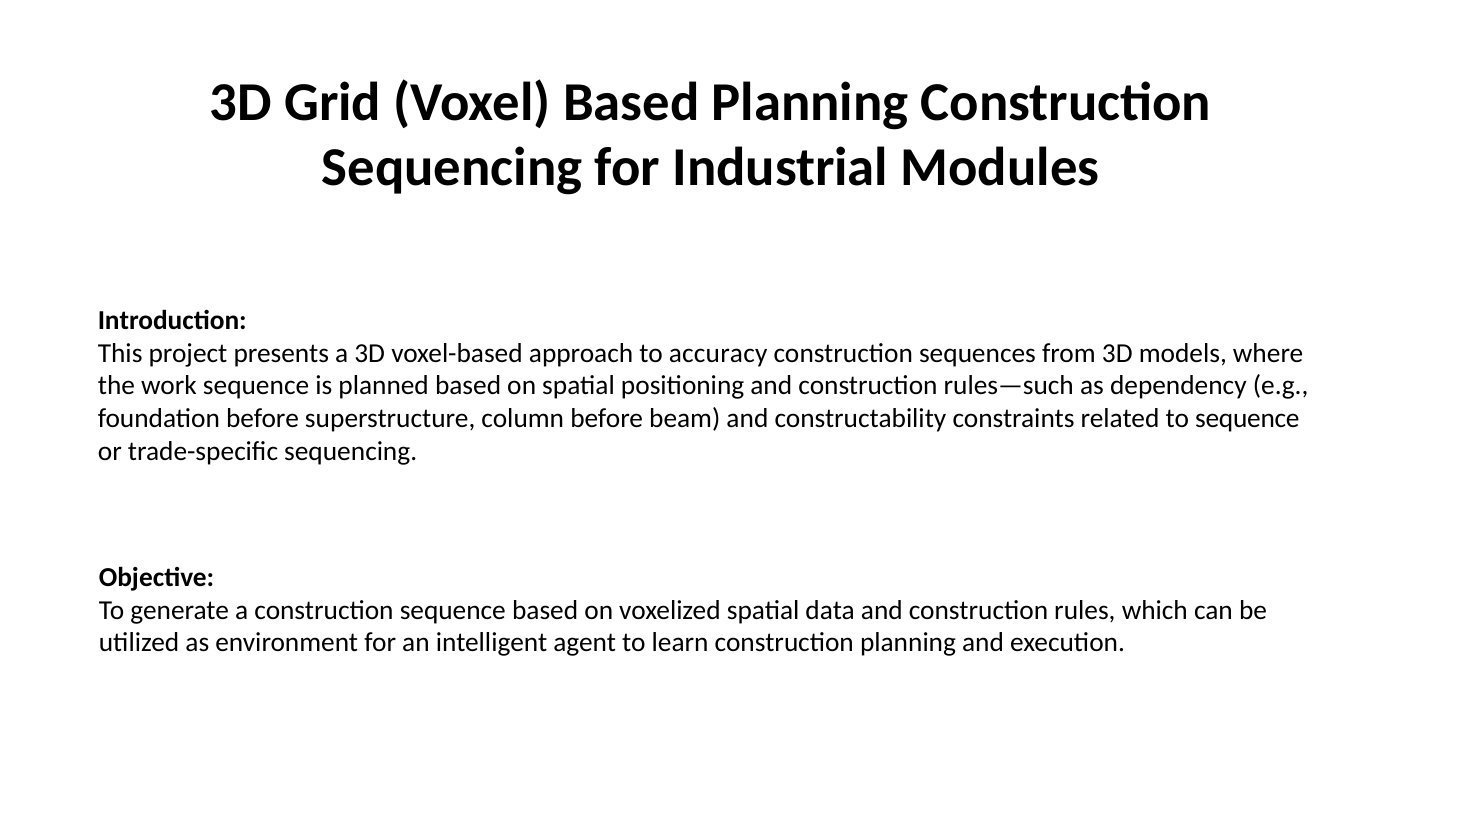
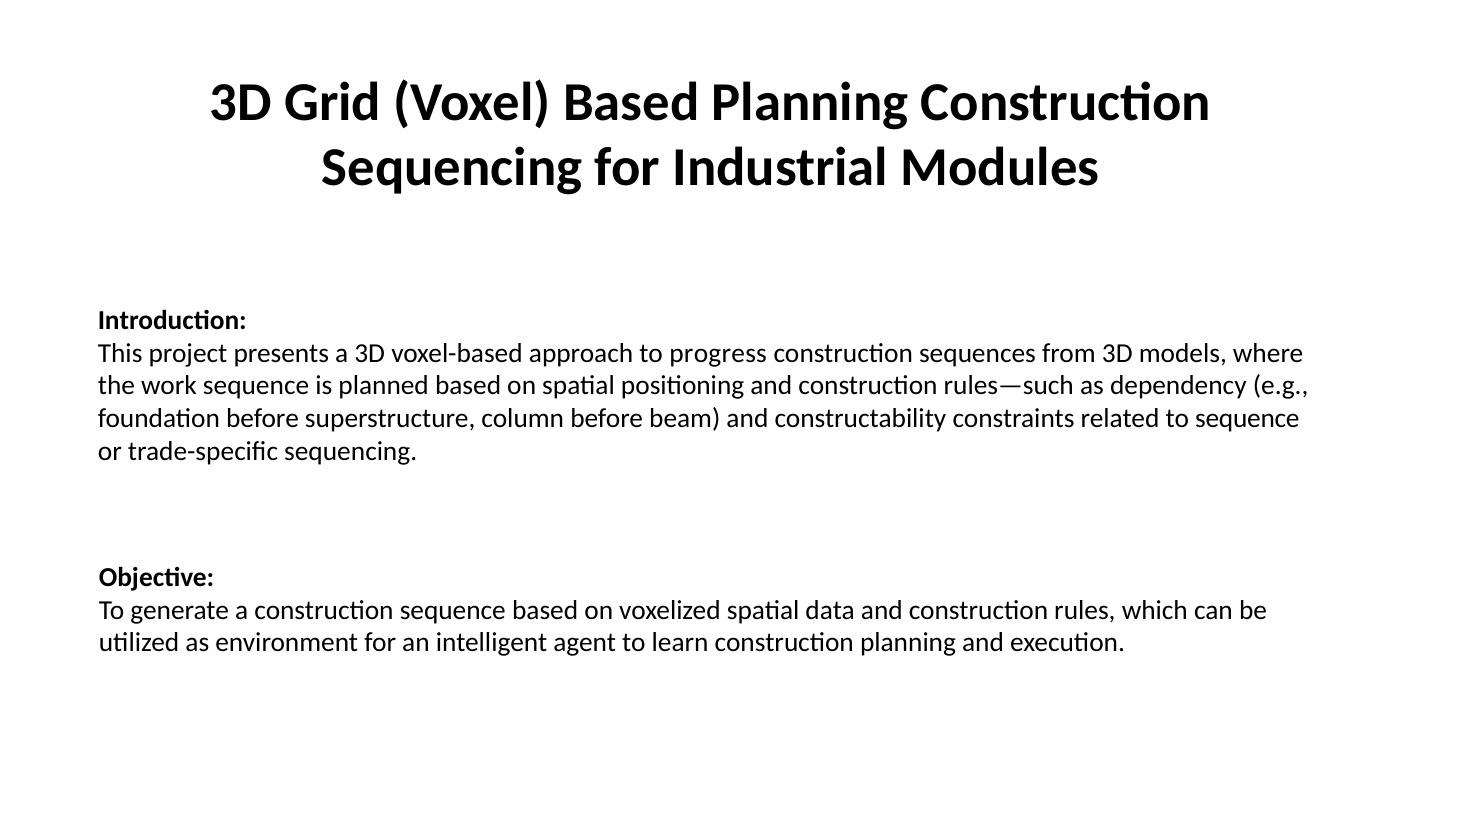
accuracy: accuracy -> progress (718, 353)
